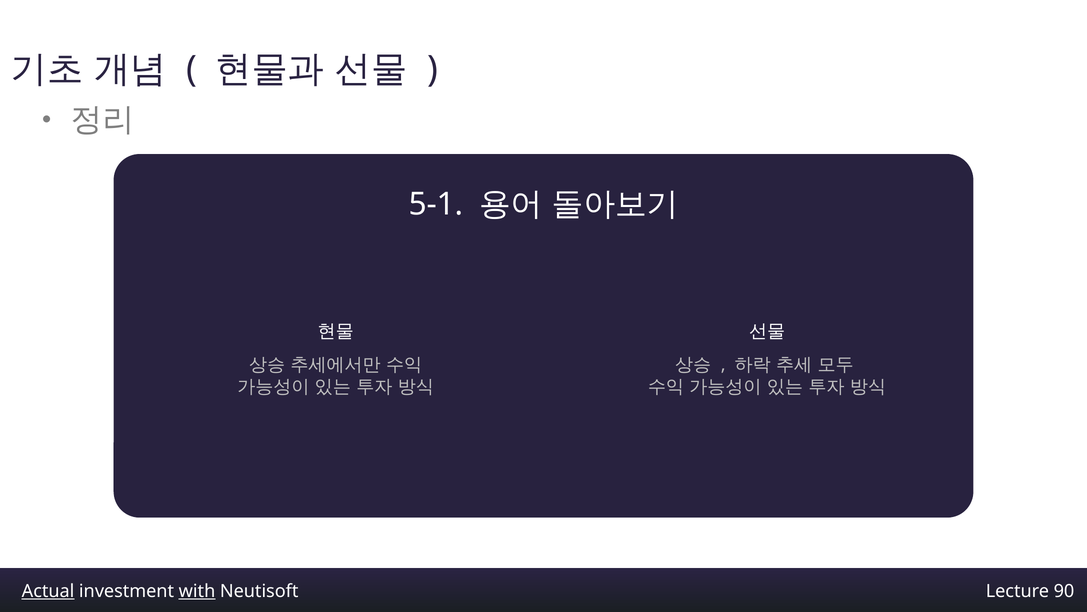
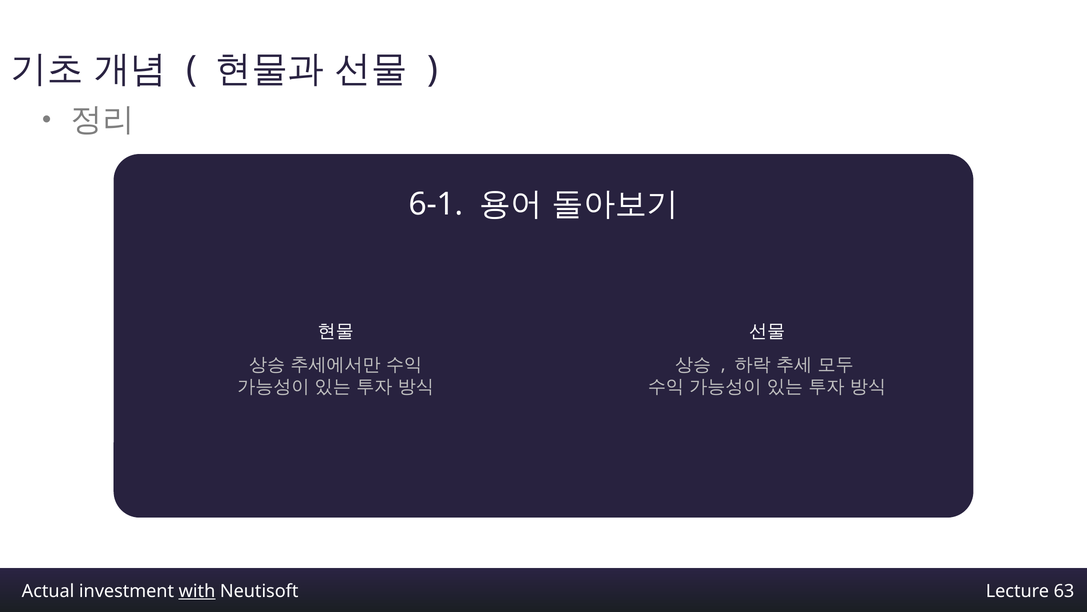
5-1: 5-1 -> 6-1 (436, 204)
Actual underline: present -> none (48, 591)
90: 90 -> 63 (1064, 591)
